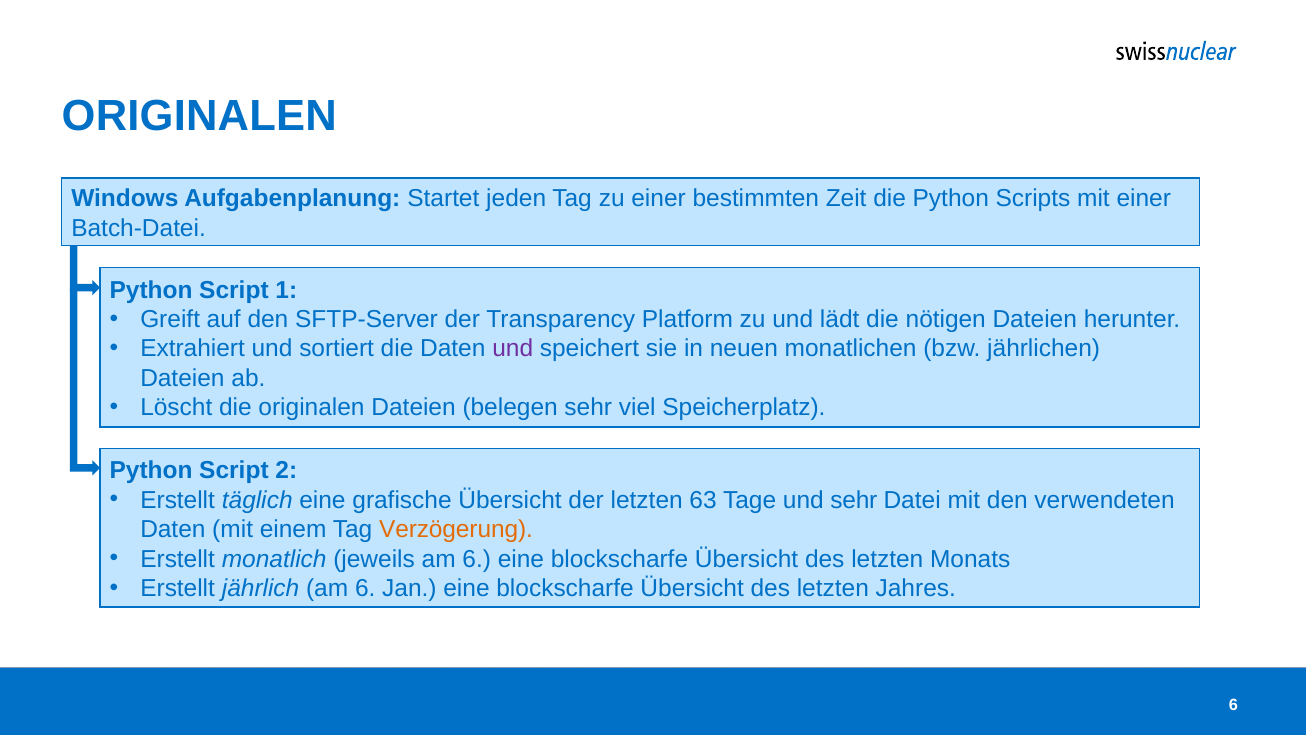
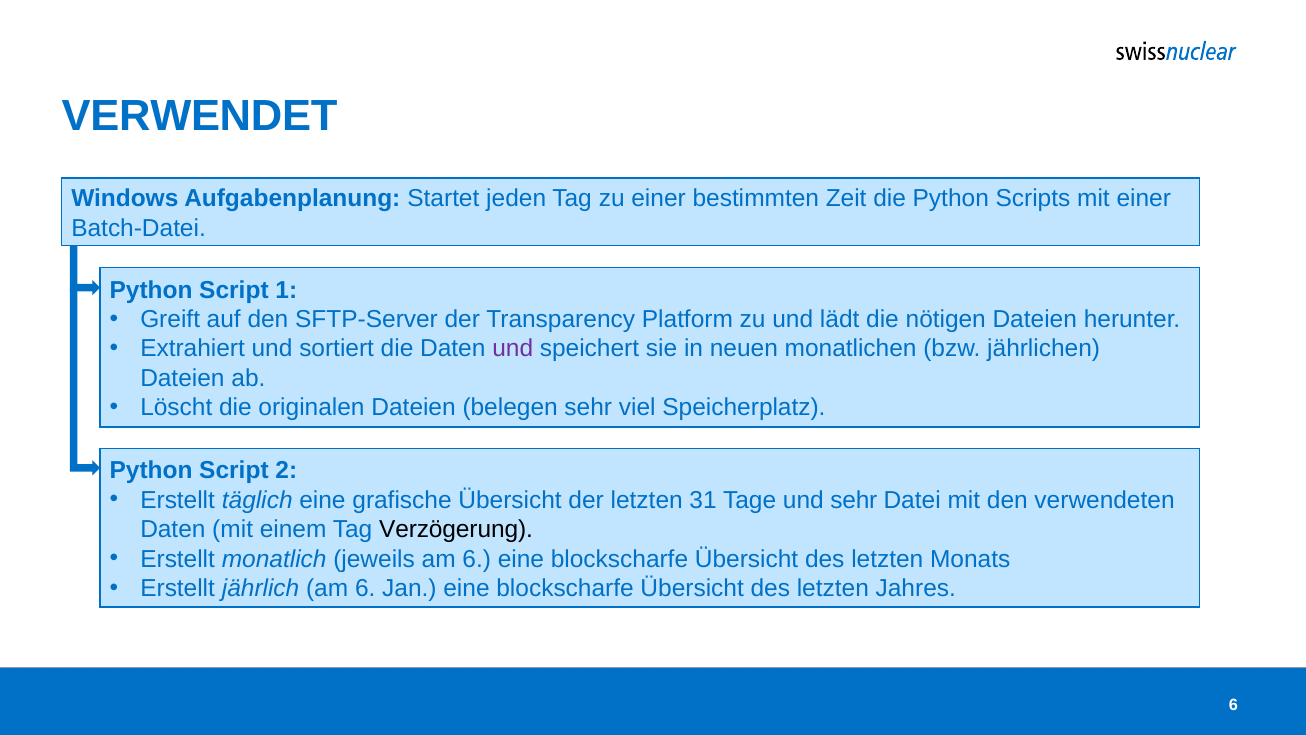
ORIGINALEN: ORIGINALEN -> VERWENDET (200, 116)
63: 63 -> 31 (703, 500)
Verzögerung colour: orange -> black (456, 529)
